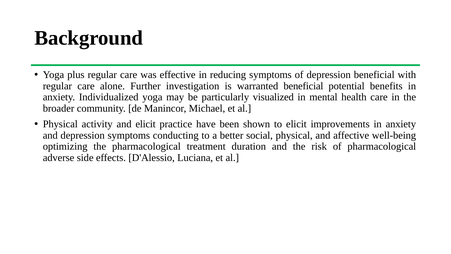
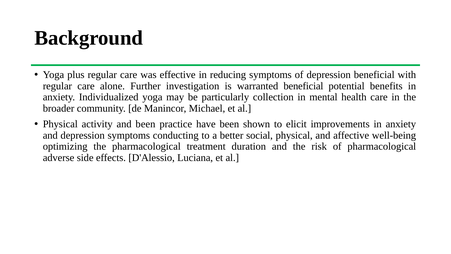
visualized: visualized -> collection (273, 97)
and elicit: elicit -> been (145, 124)
